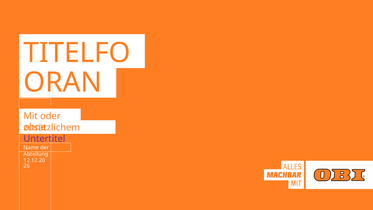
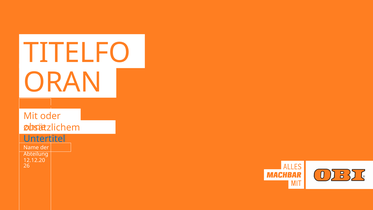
Untertitel colour: purple -> blue (44, 139)
